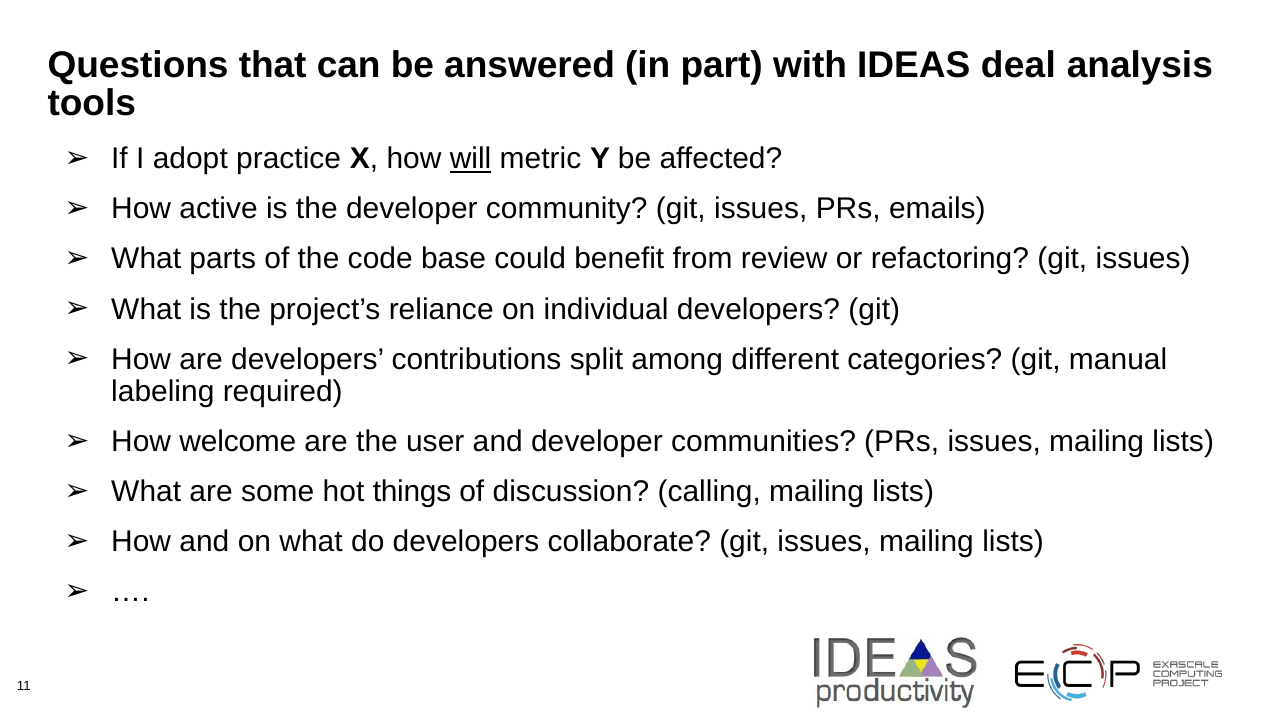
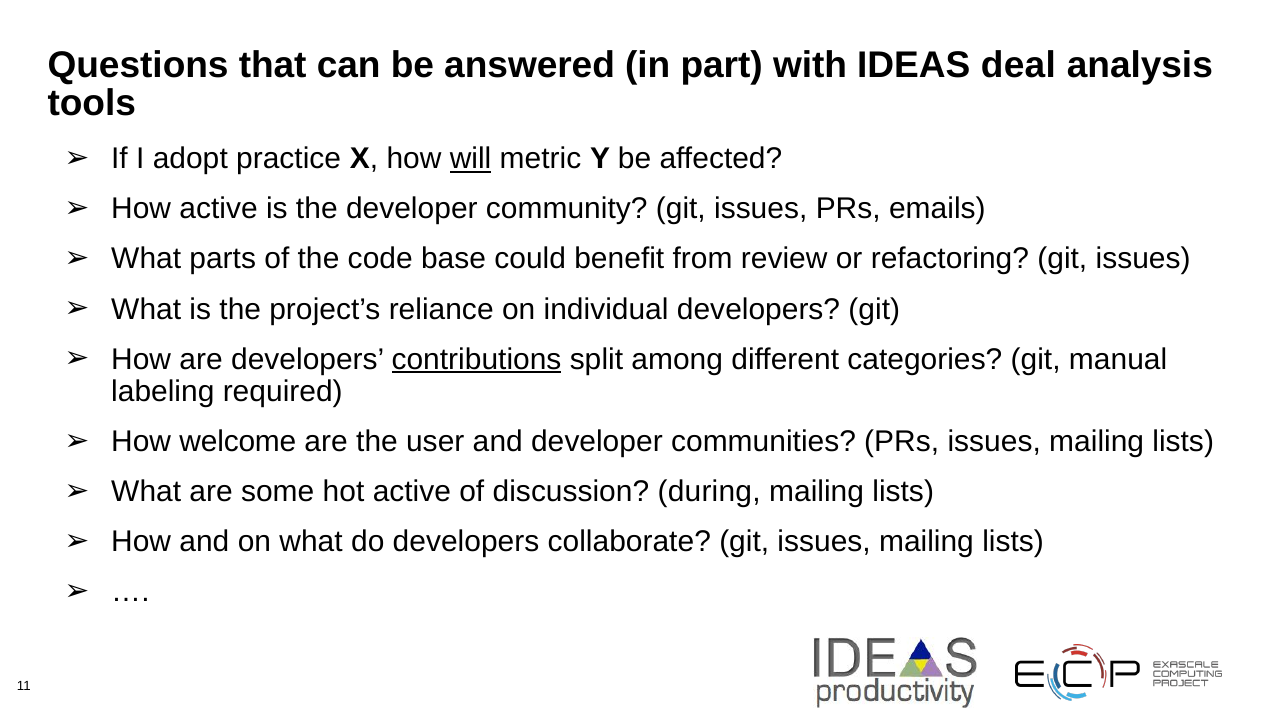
contributions underline: none -> present (477, 359)
hot things: things -> active (412, 492)
calling: calling -> during (709, 492)
